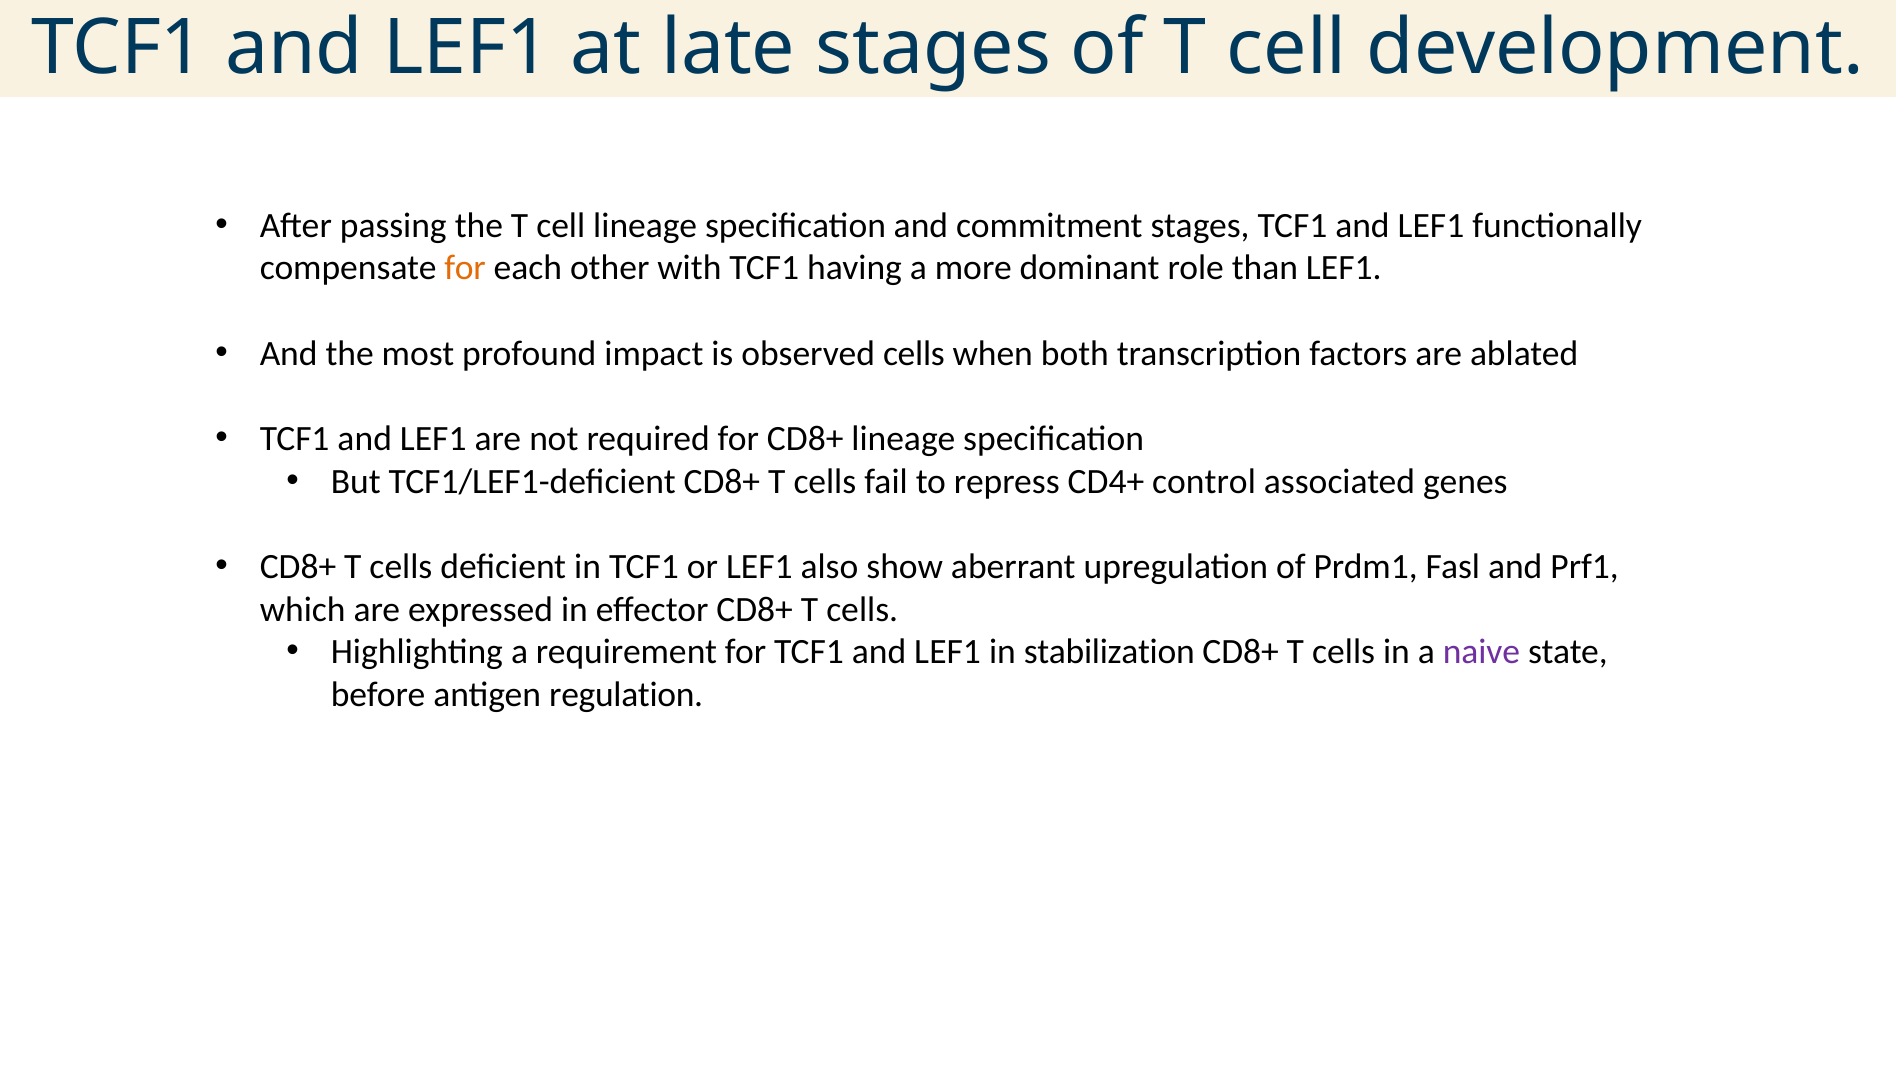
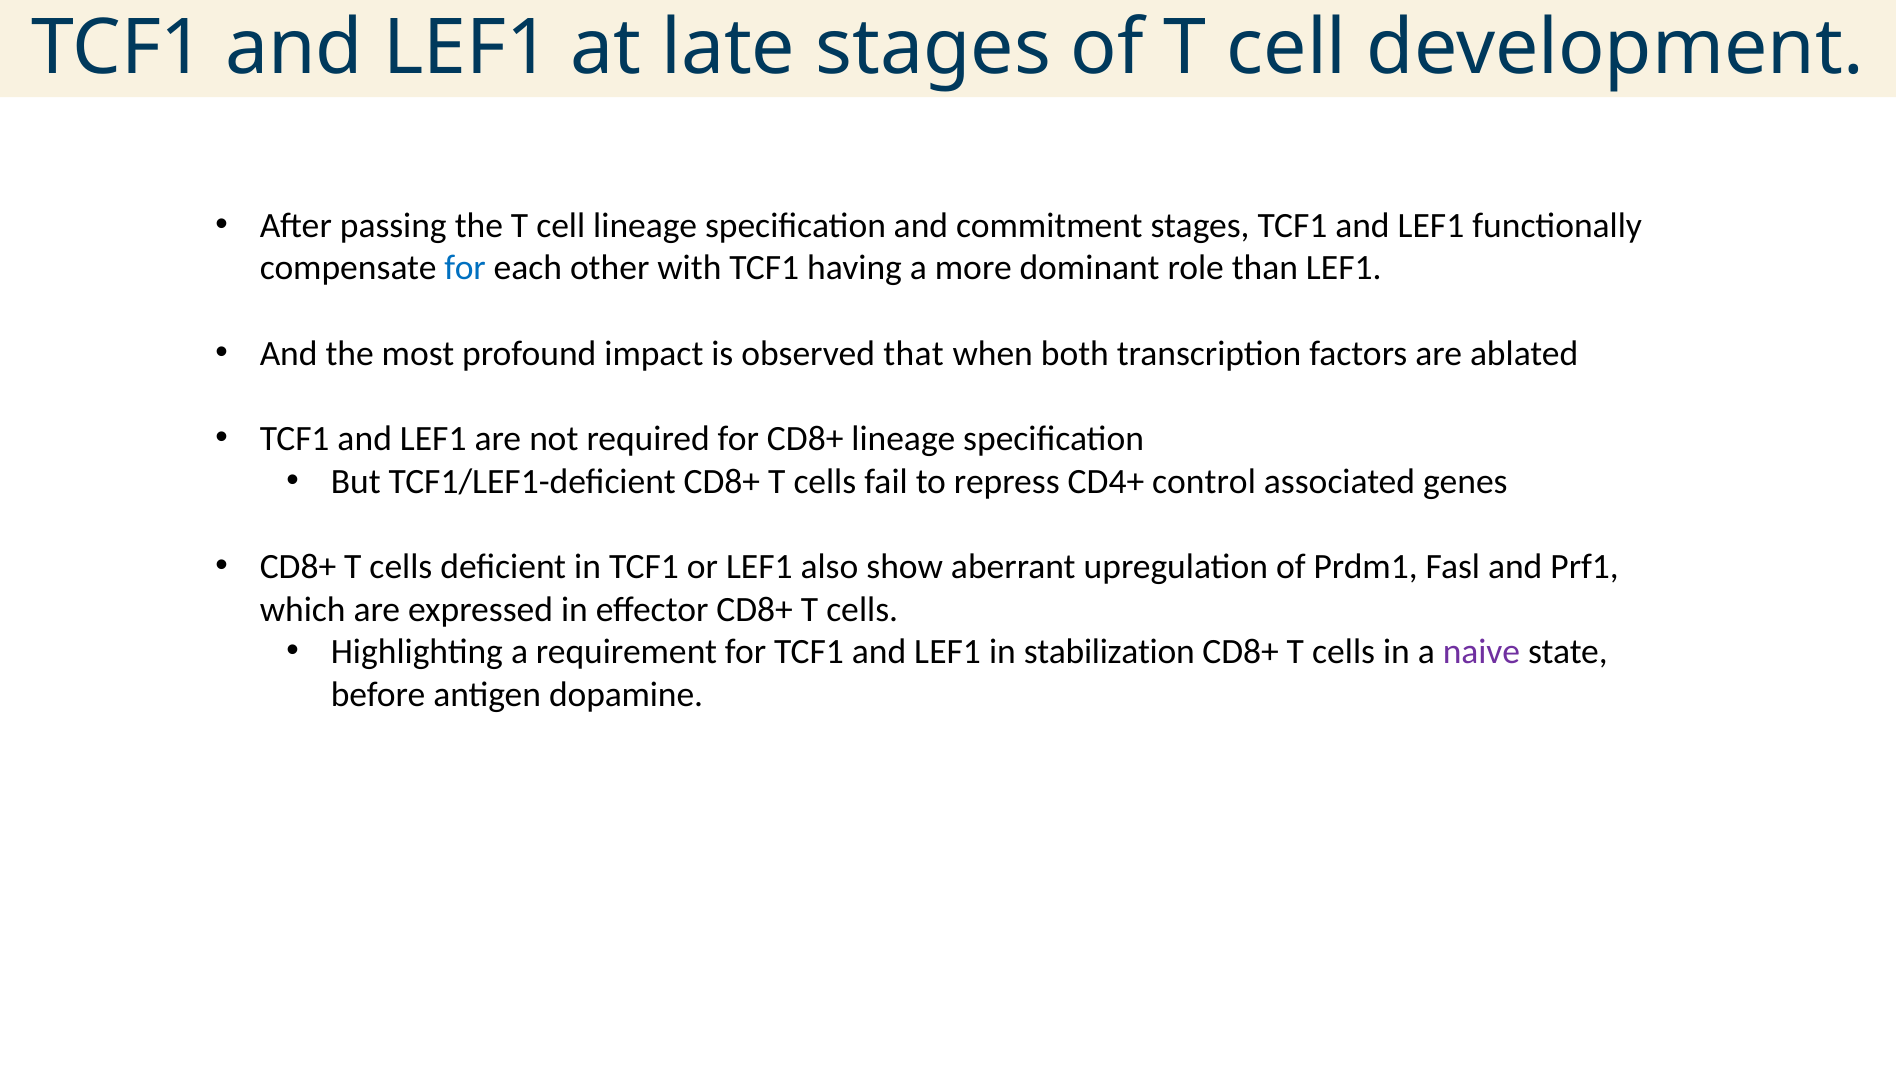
for colour: orange -> blue (465, 268)
observed cells: cells -> that (914, 354)
regulation: regulation -> dopamine (626, 695)
